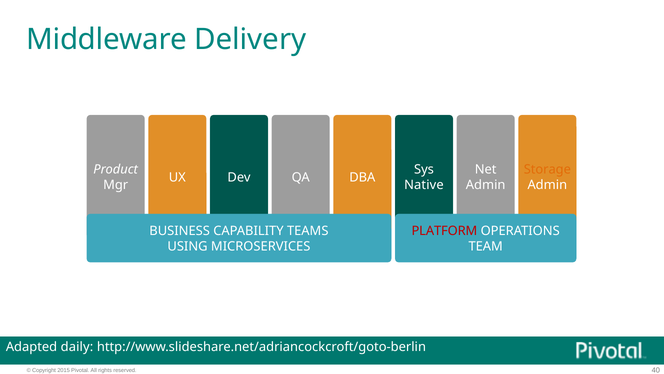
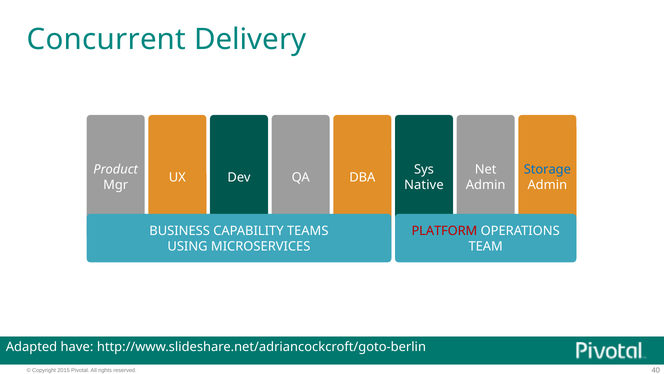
Middleware: Middleware -> Concurrent (106, 39)
Storage colour: orange -> blue (547, 169)
daily: daily -> have (77, 347)
